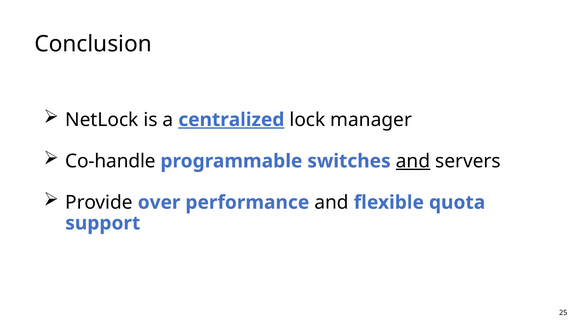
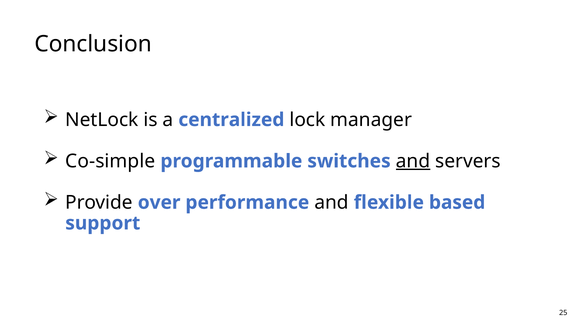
centralized underline: present -> none (231, 120)
Co-handle: Co-handle -> Co-simple (110, 161)
quota: quota -> based (457, 202)
